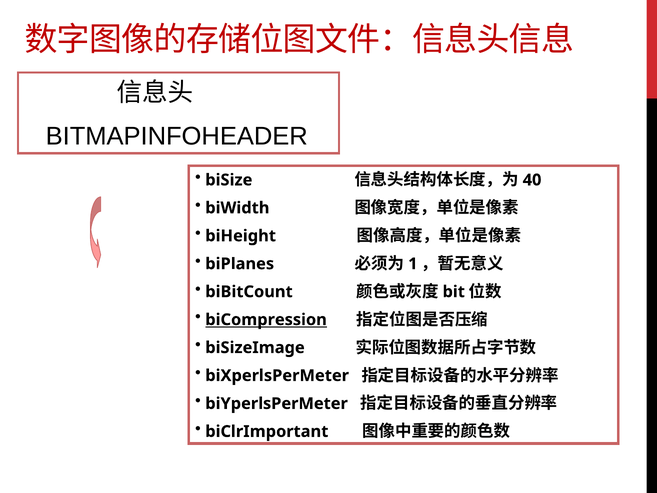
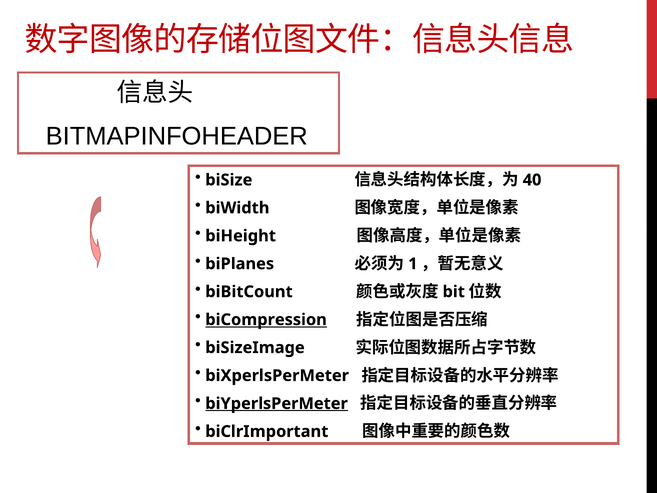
biYperlsPerMeter underline: none -> present (277, 403)
